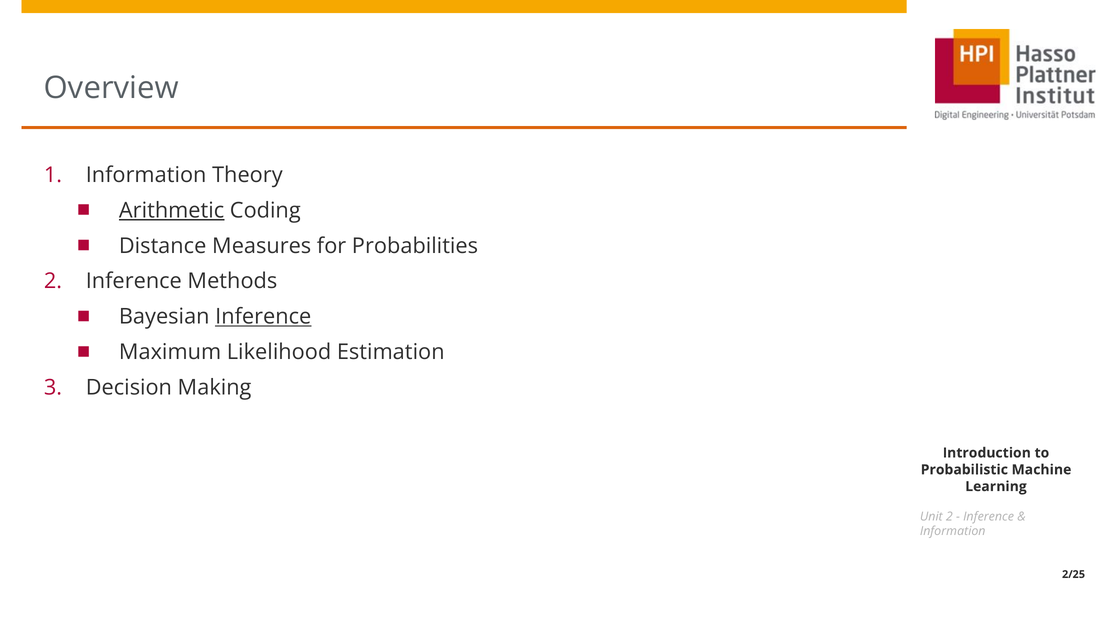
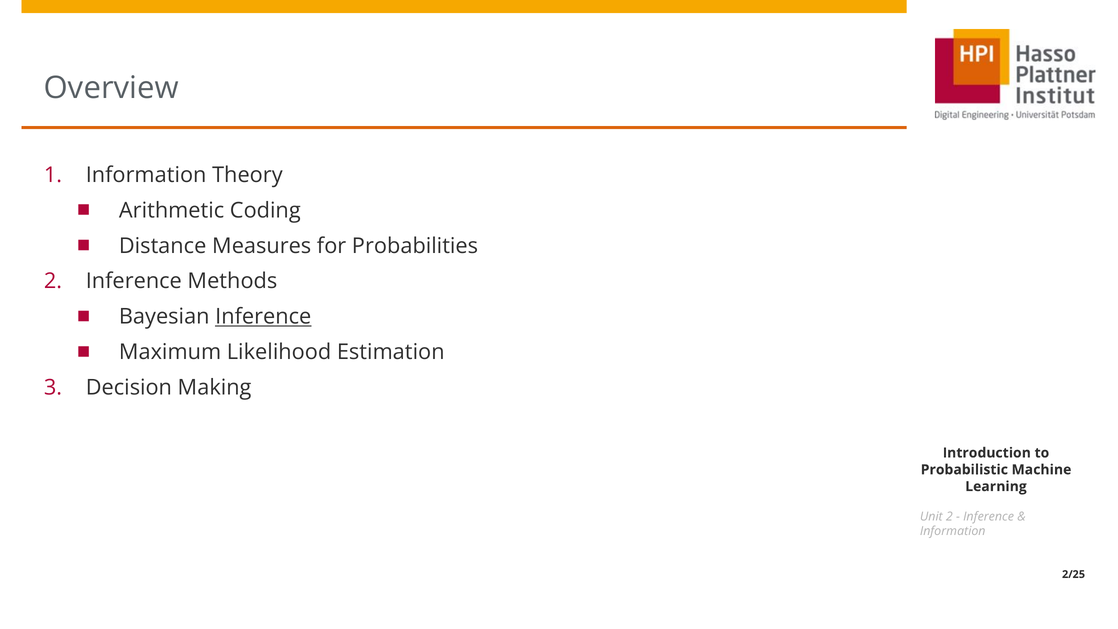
Arithmetic underline: present -> none (172, 210)
